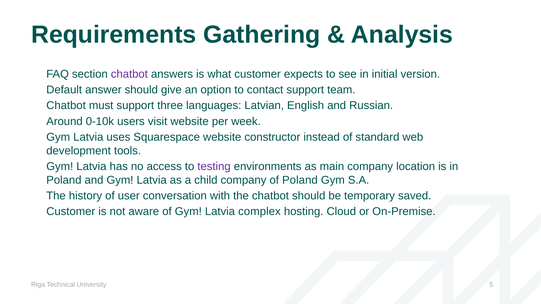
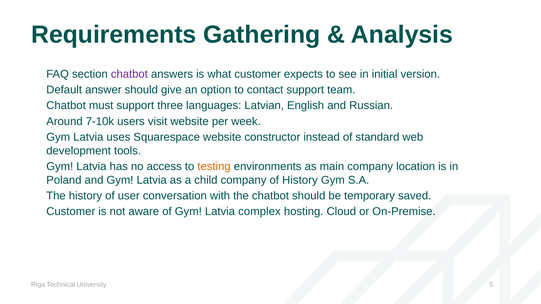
0-10k: 0-10k -> 7-10k (100, 122)
testing colour: purple -> orange (214, 167)
of Poland: Poland -> History (300, 180)
